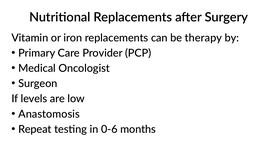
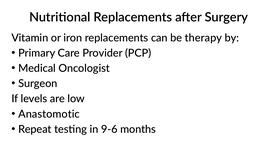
Anastomosis: Anastomosis -> Anastomotic (49, 114)
0-6: 0-6 -> 9-6 (109, 129)
